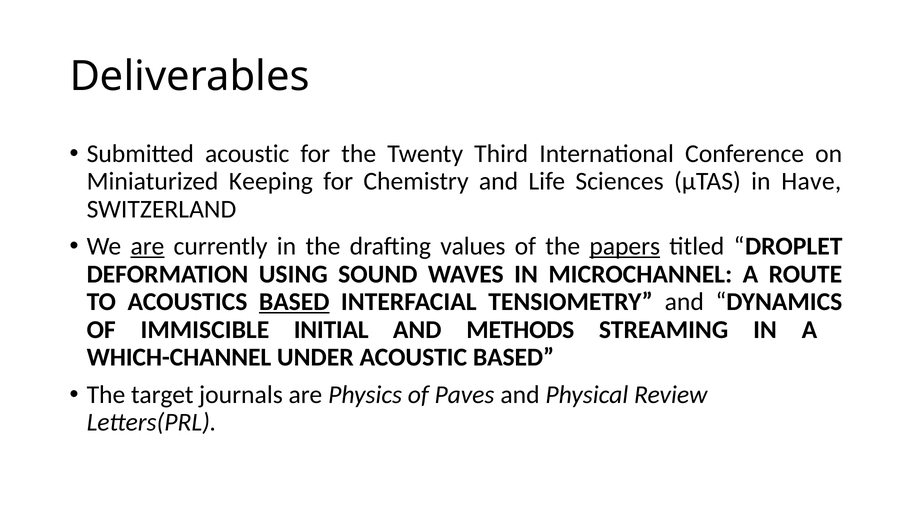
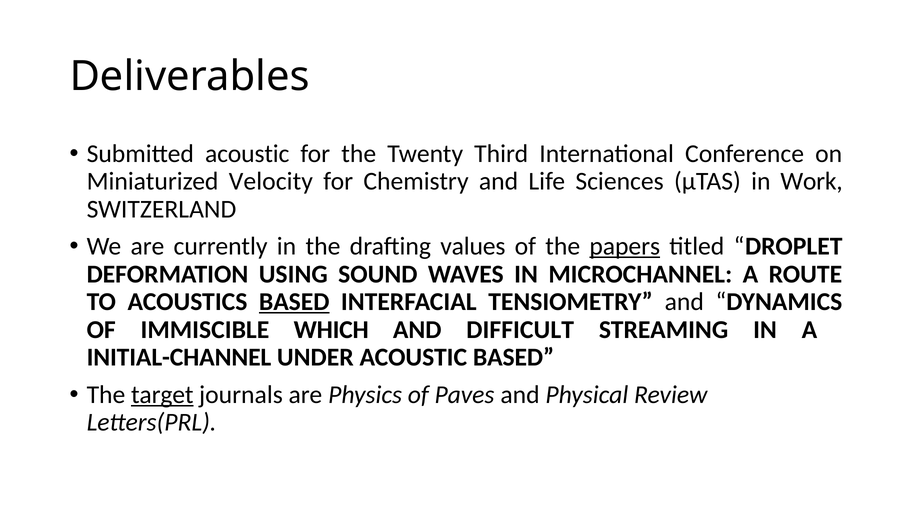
Keeping: Keeping -> Velocity (271, 181)
Have: Have -> Work (812, 181)
are underline: present -> none (147, 246)
INITIAL: INITIAL -> WHICH (331, 330)
METHODS: METHODS -> DIFFICULT (520, 330)
WHICH-CHANNEL: WHICH-CHANNEL -> INITIAL-CHANNEL (179, 357)
target underline: none -> present (162, 395)
